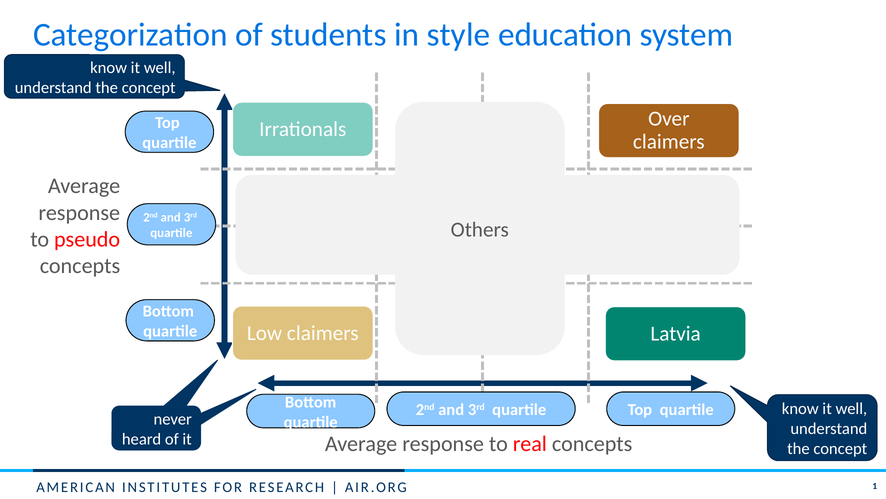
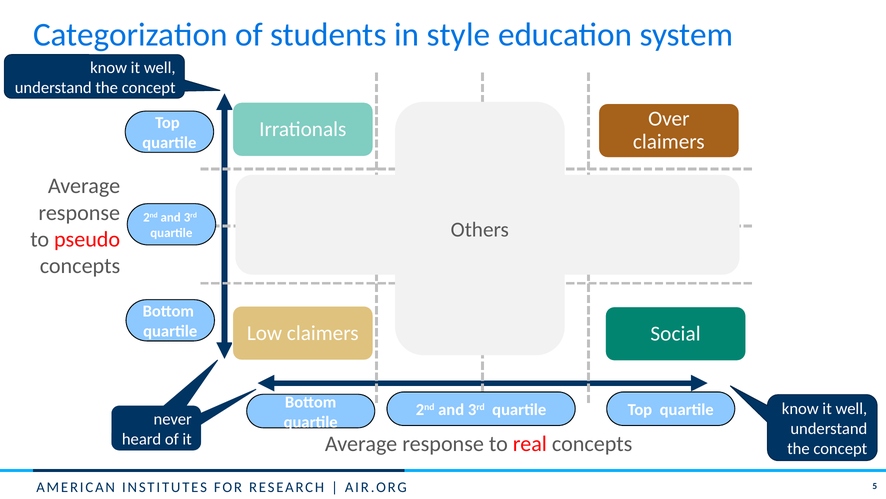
Latvia: Latvia -> Social (676, 333)
1: 1 -> 5 (875, 485)
